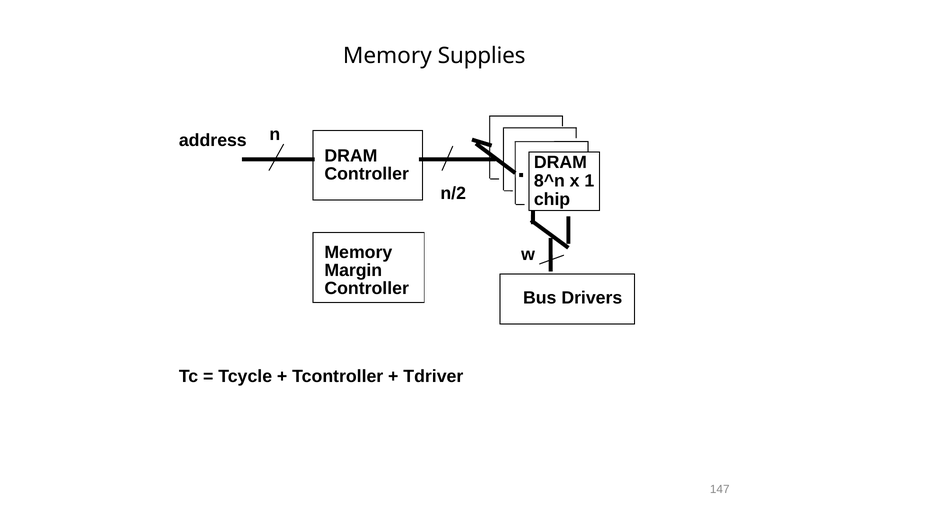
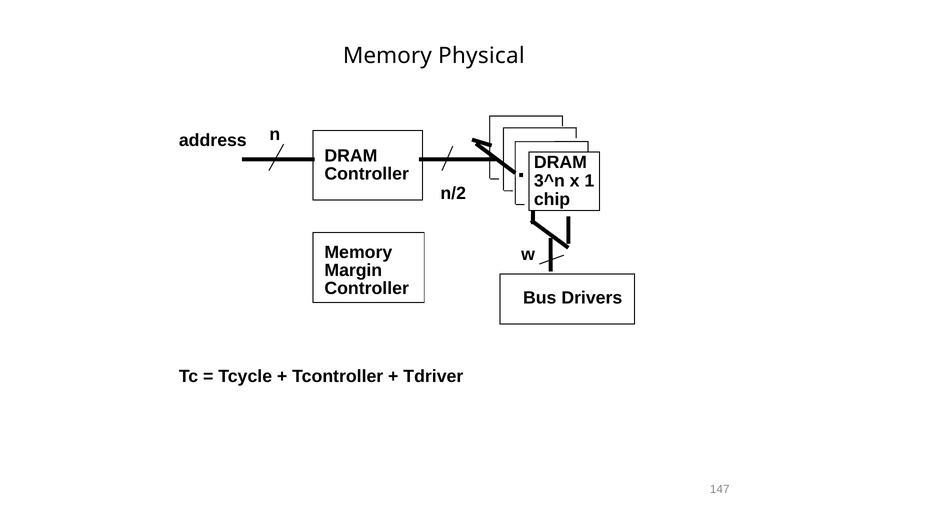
Supplies: Supplies -> Physical (481, 56)
8^n: 8^n -> 3^n (549, 181)
